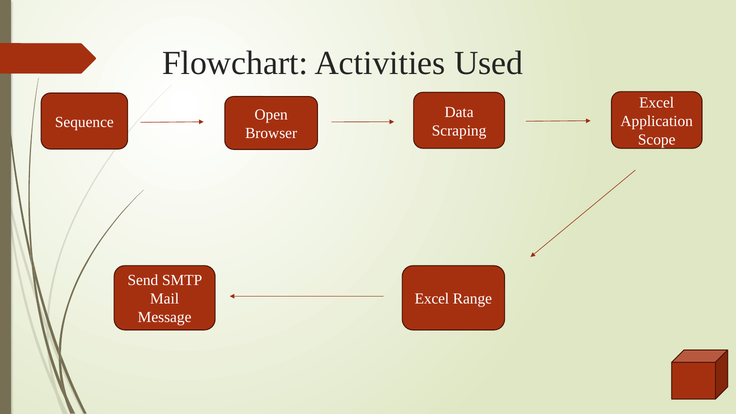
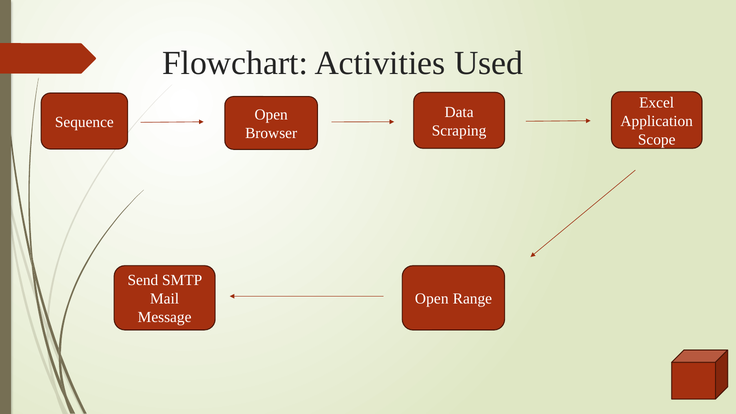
Excel: Excel -> Open (432, 299)
